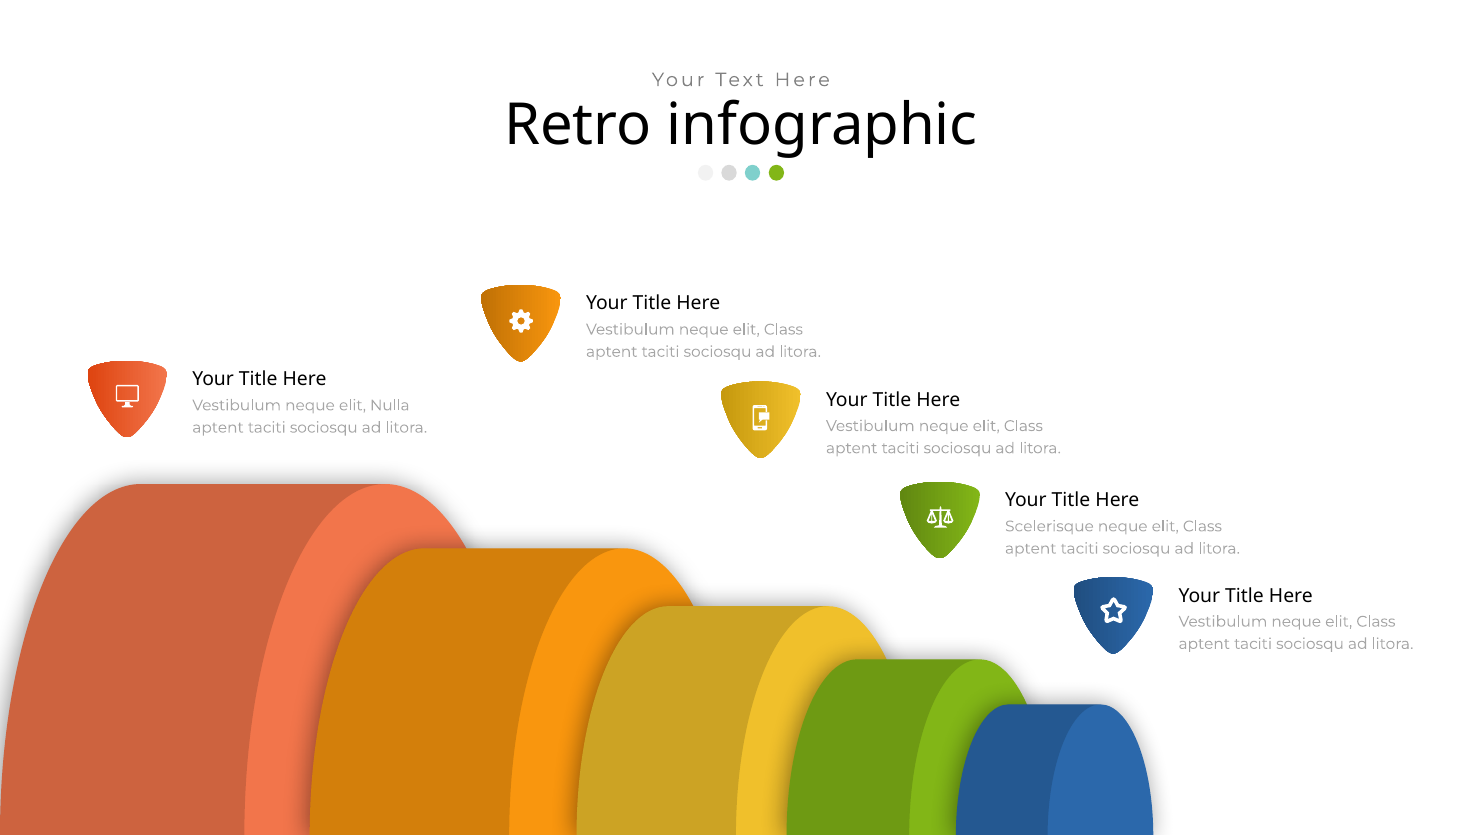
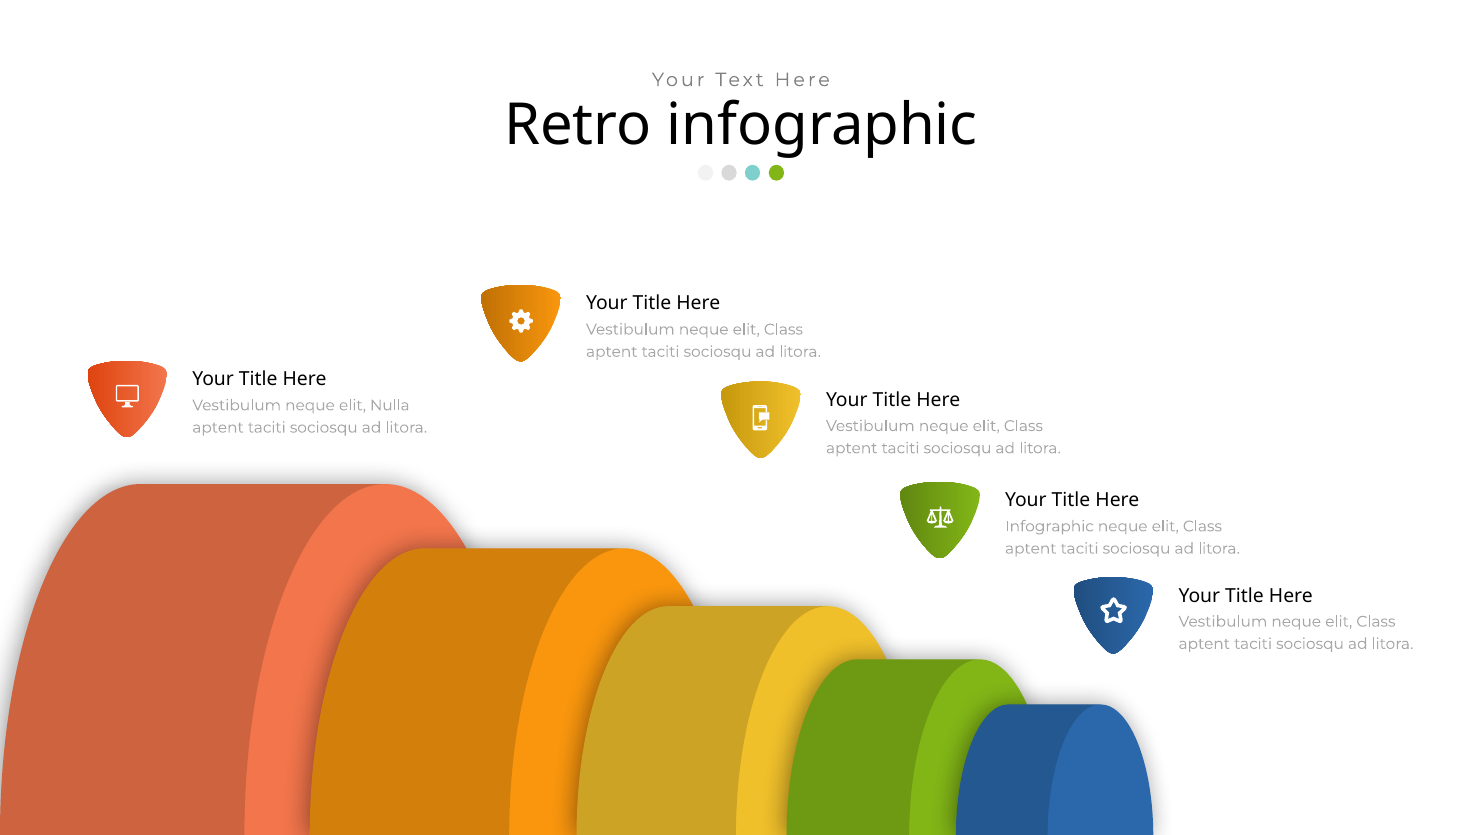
Scelerisque: Scelerisque -> Infographic (1049, 526)
